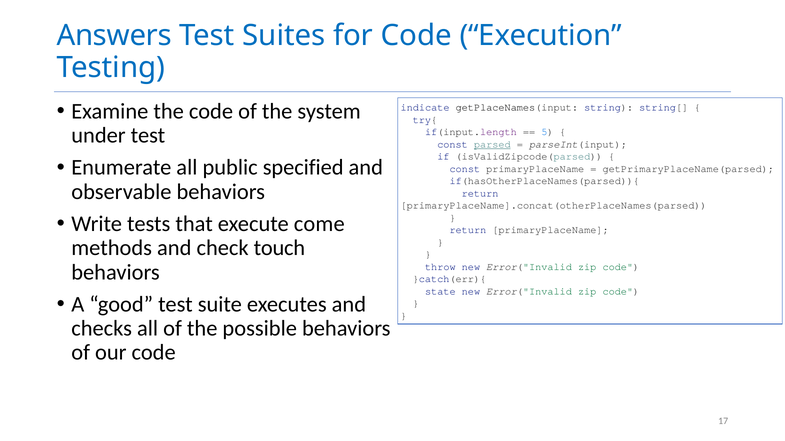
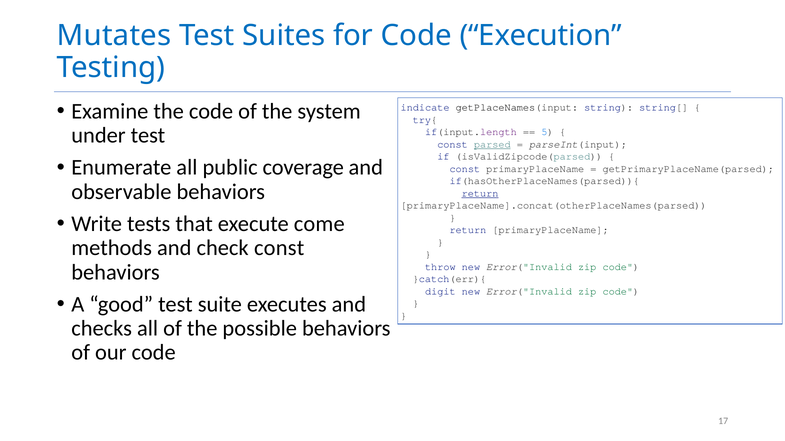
Answers: Answers -> Mutates (114, 36)
specified: specified -> coverage (303, 168)
return underline: none -> present (480, 194)
check touch: touch -> const (279, 248)
state: state -> digit (440, 292)
